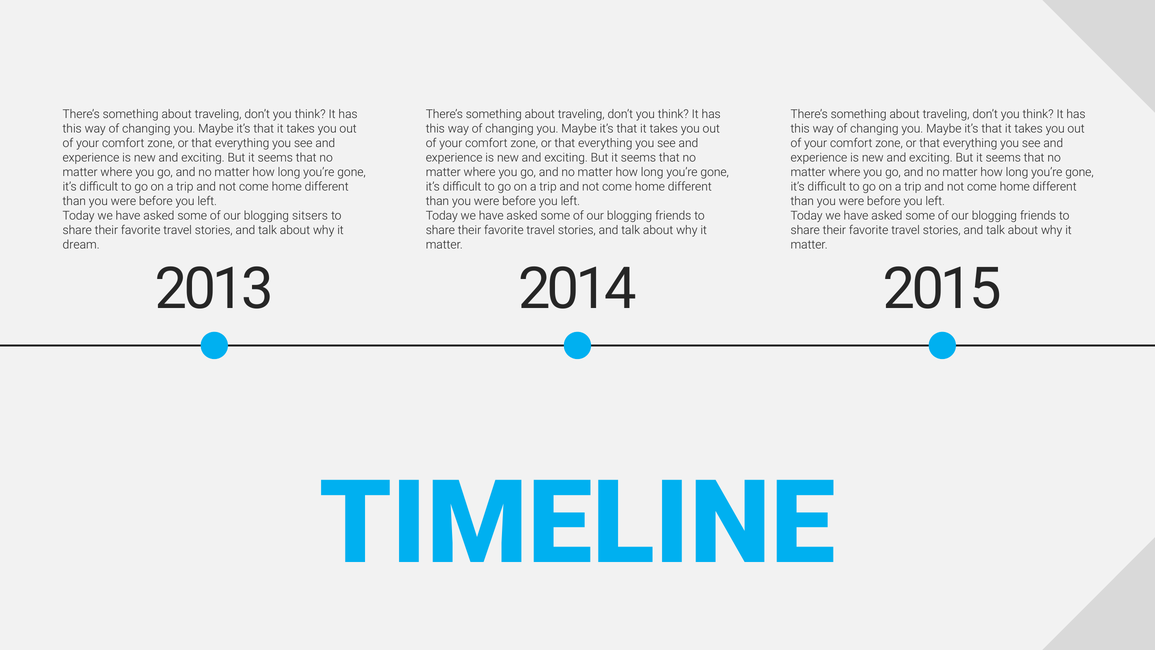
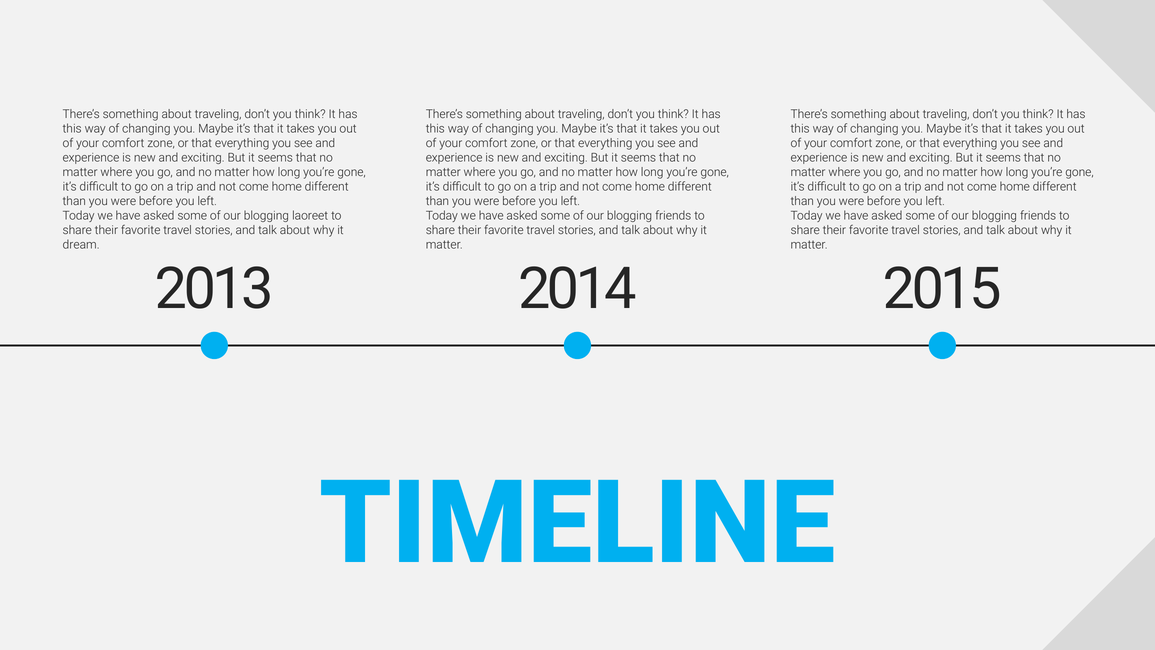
sitsers: sitsers -> laoreet (310, 216)
